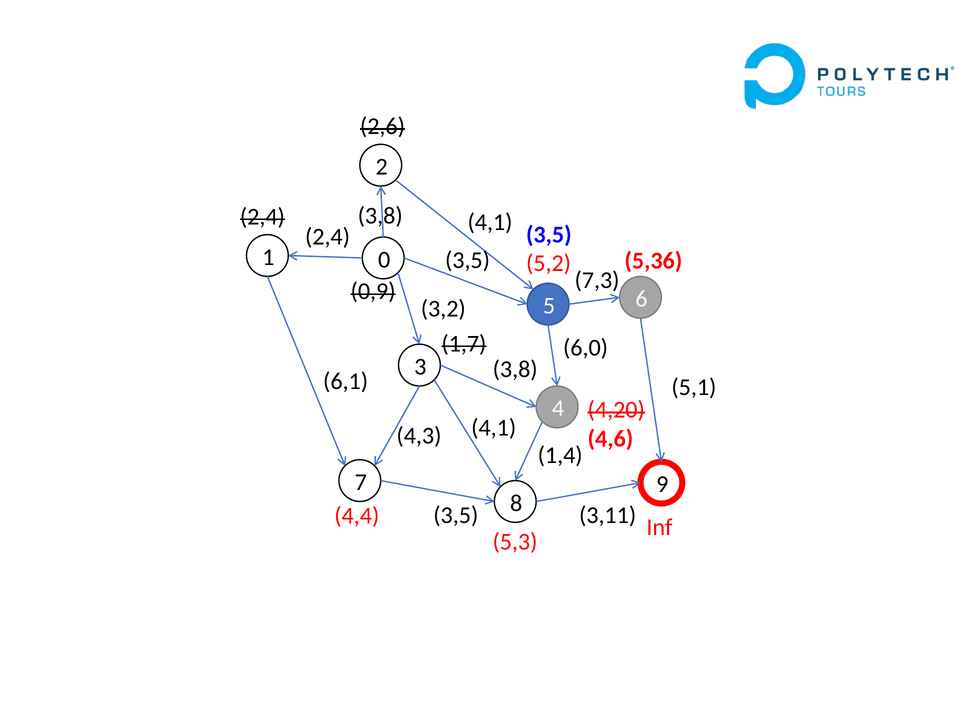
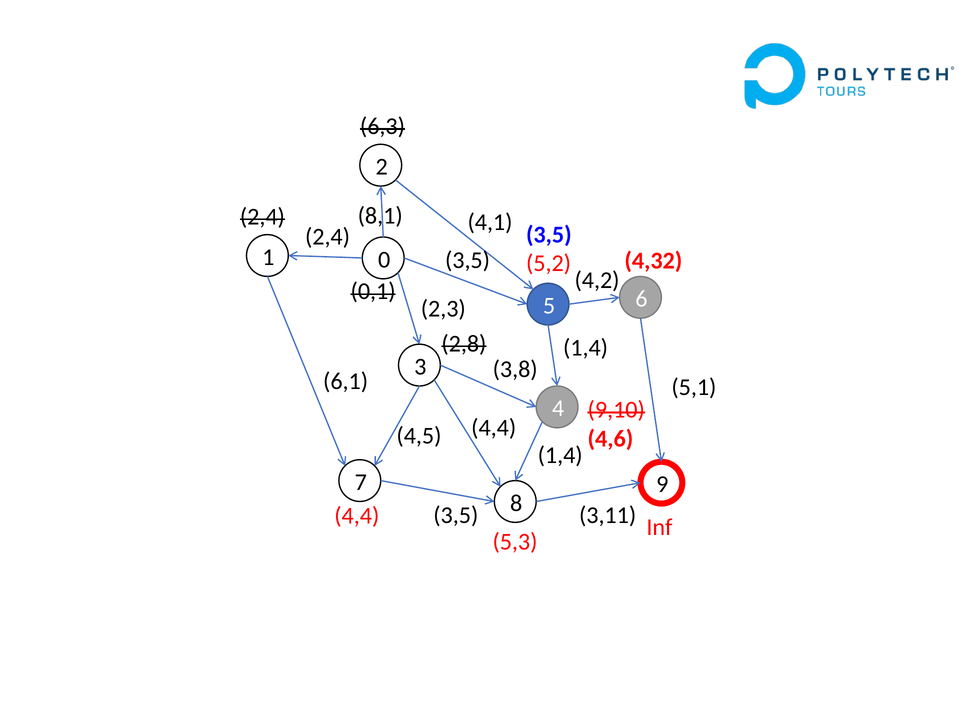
2,6: 2,6 -> 6,3 (382, 126)
3,8: 3,8 -> 8,1 (380, 216)
5,36: 5,36 -> 4,32 (653, 261)
7,3: 7,3 -> 4,2 (597, 280)
0,9: 0,9 -> 0,1 (373, 292)
3,2: 3,2 -> 2,3 (443, 309)
1,7: 1,7 -> 2,8 (464, 344)
6,0: 6,0 -> 1,4 (586, 348)
4,20: 4,20 -> 9,10 (616, 410)
4,1: 4,1 -> 4,4 (494, 428)
4,3: 4,3 -> 4,5 (419, 436)
